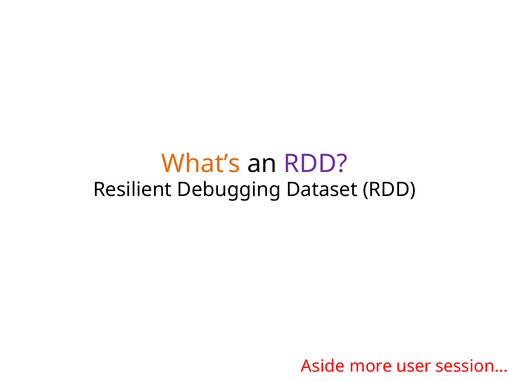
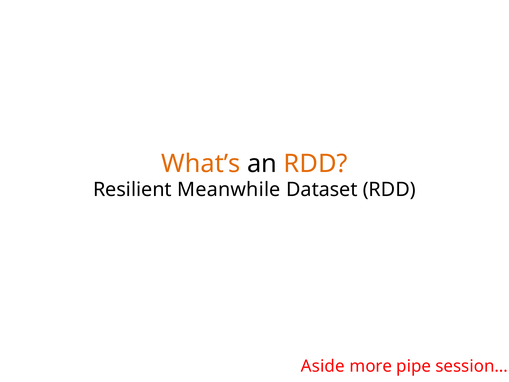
RDD colour: purple -> orange (316, 164)
Debugging: Debugging -> Meanwhile (229, 190)
user: user -> pipe (414, 366)
